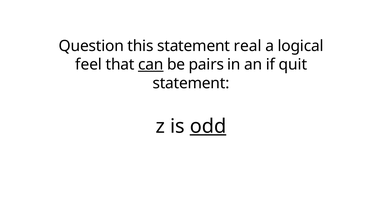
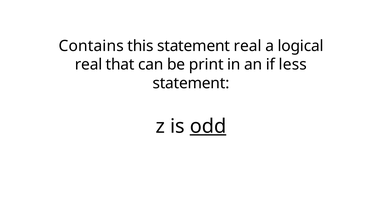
Question: Question -> Contains (91, 46)
feel: feel -> real (89, 64)
can underline: present -> none (151, 64)
pairs: pairs -> print (206, 64)
quit: quit -> less (293, 64)
